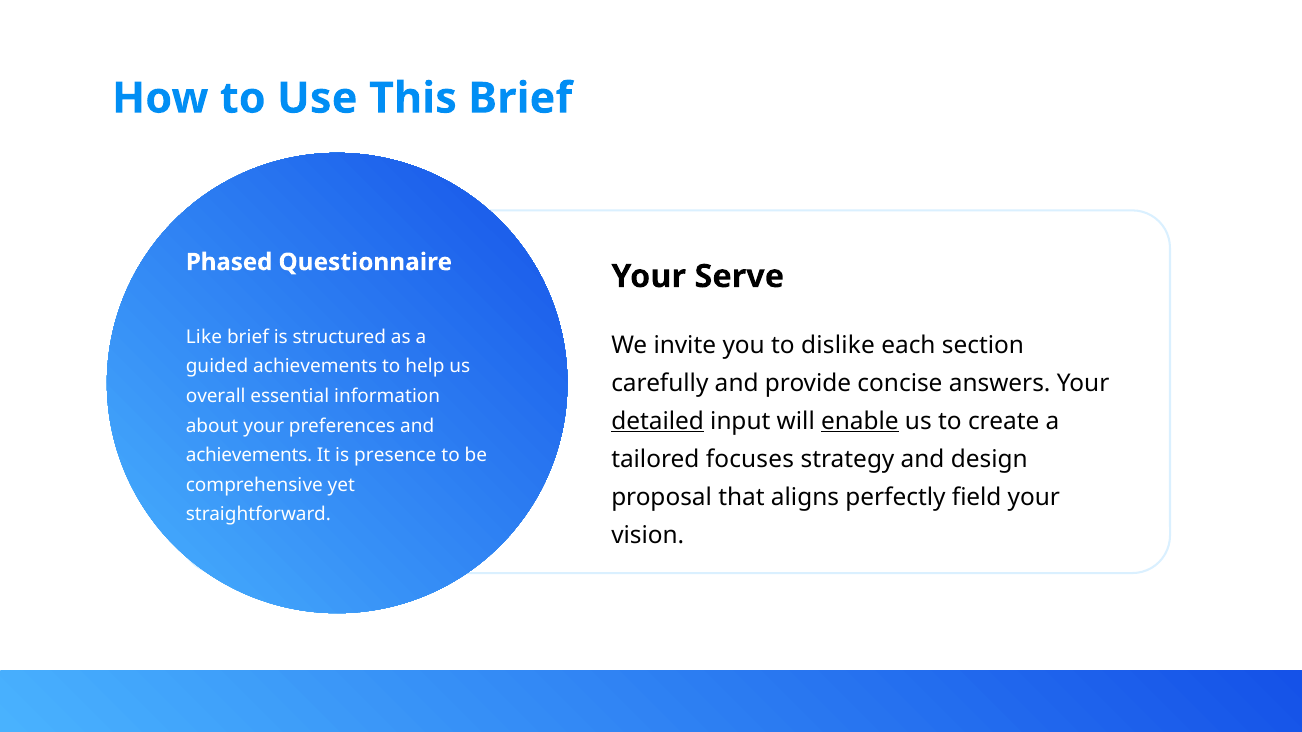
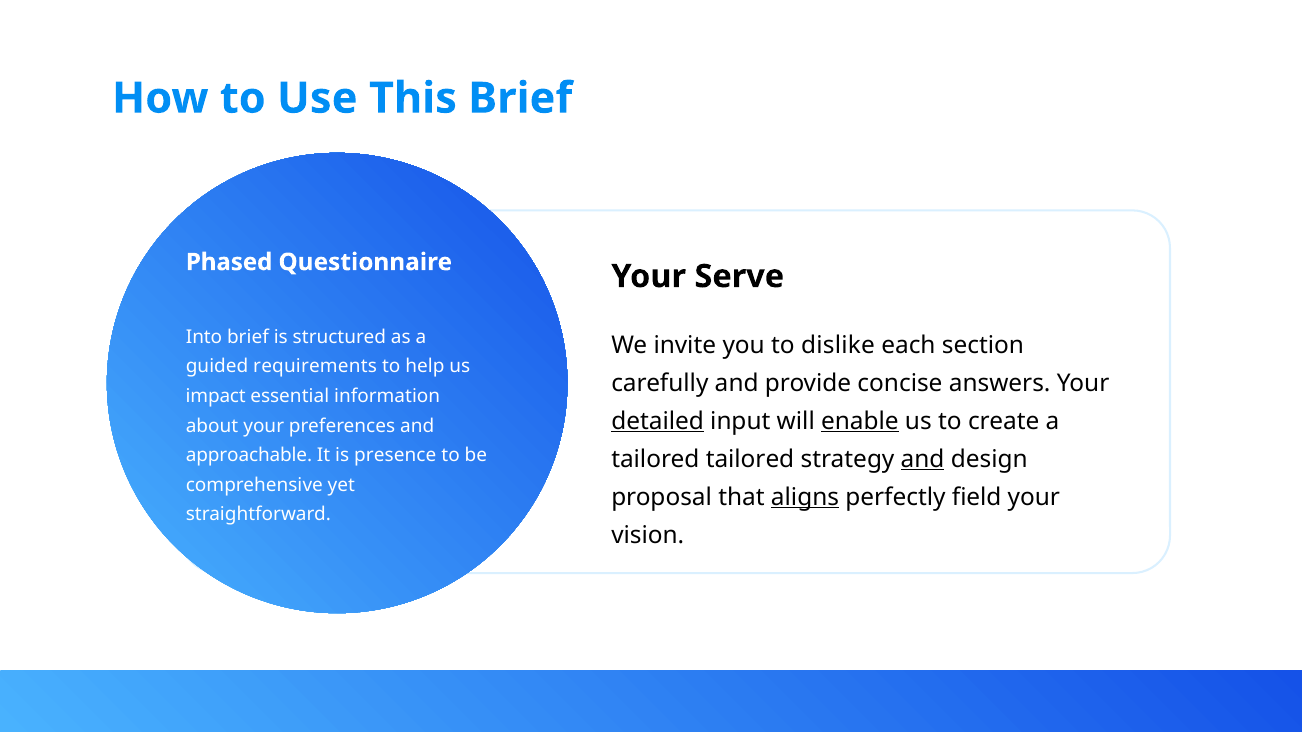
Like: Like -> Into (204, 337)
guided achievements: achievements -> requirements (315, 367)
overall: overall -> impact (216, 396)
achievements: achievements -> approachable (249, 456)
tailored focuses: focuses -> tailored (750, 459)
and underline: none -> present (923, 459)
aligns underline: none -> present (805, 497)
